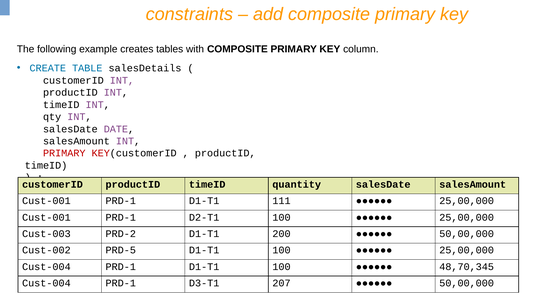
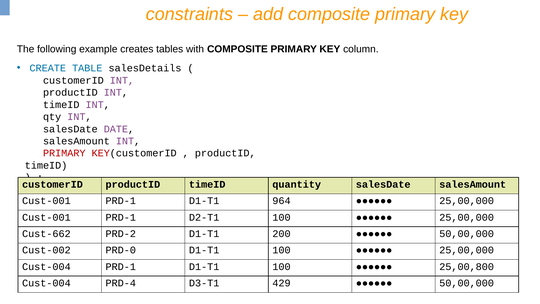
111: 111 -> 964 (282, 201)
Cust-003: Cust-003 -> Cust-662 (46, 234)
PRD-5: PRD-5 -> PRD-0 (121, 250)
48,70,345: 48,70,345 -> 25,00,800 (467, 266)
PRD-1: PRD-1 -> PRD-4 (121, 283)
207: 207 -> 429 (282, 283)
